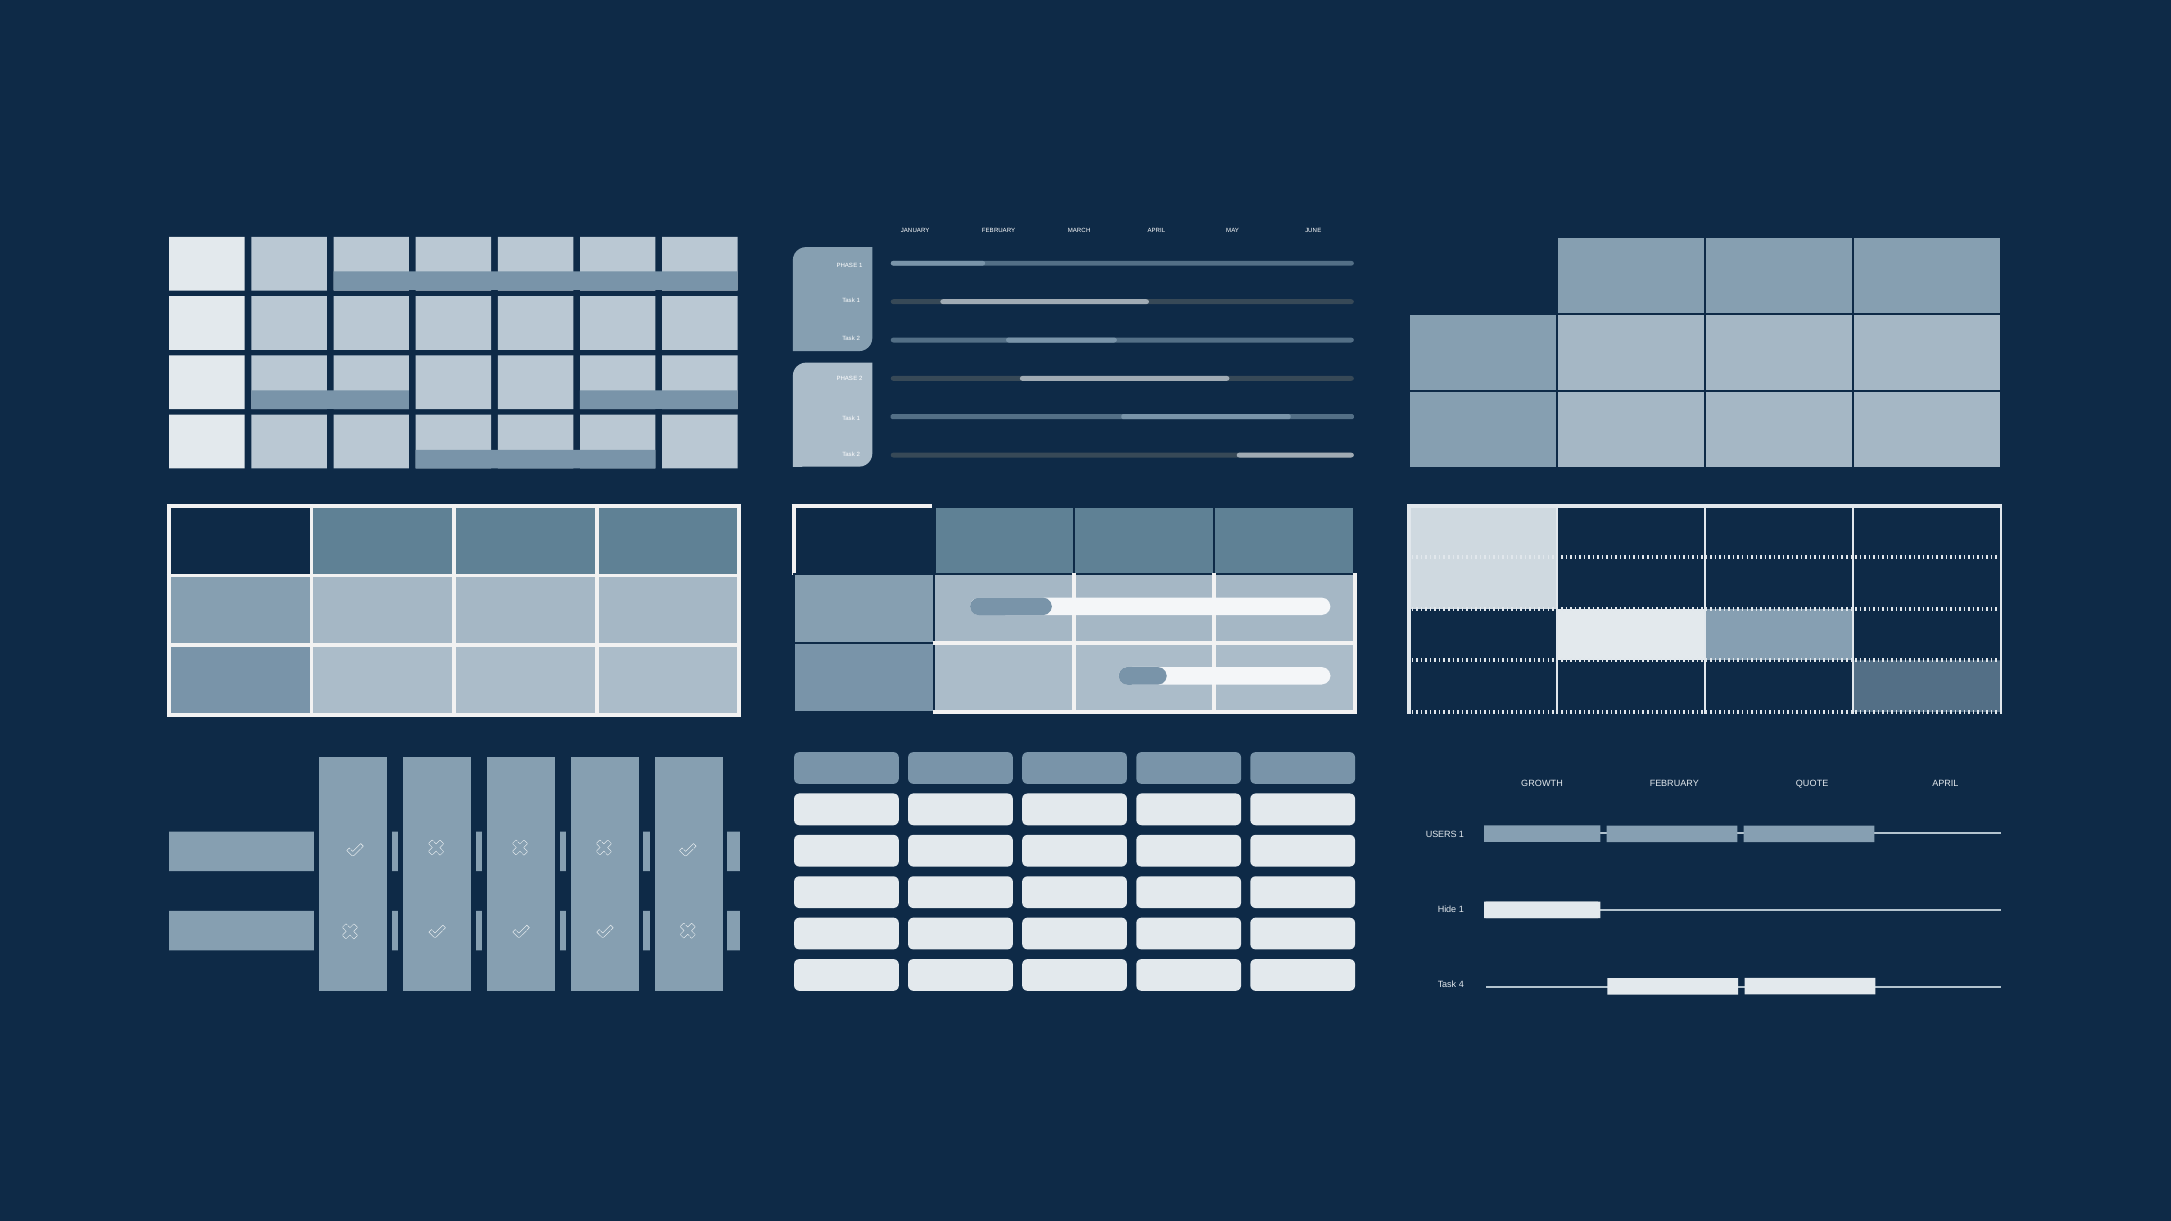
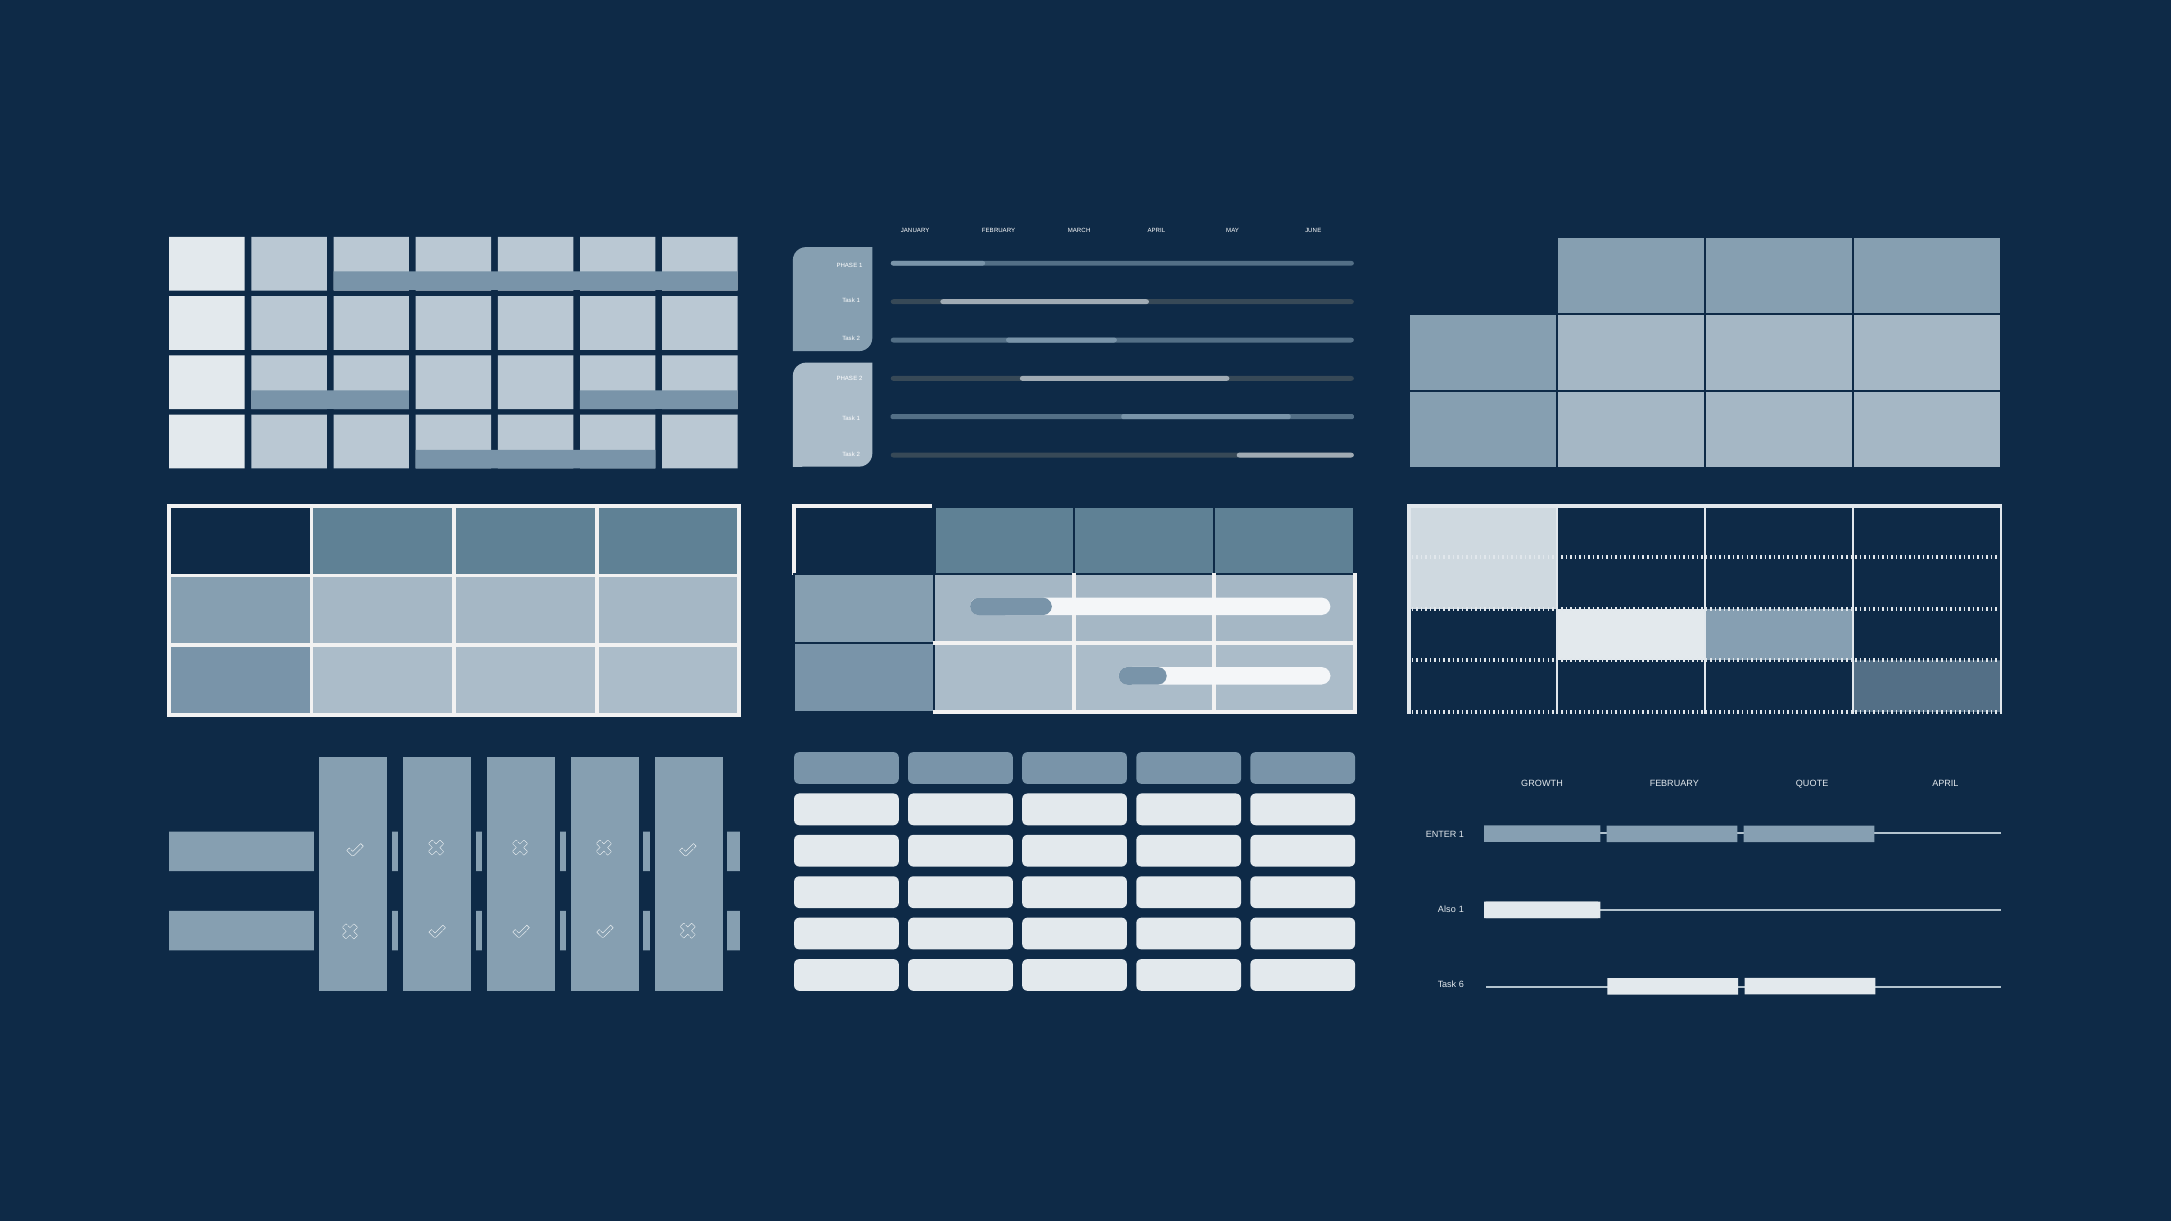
USERS: USERS -> ENTER (1441, 834)
Hide: Hide -> Also (1447, 909)
4: 4 -> 6 (1461, 984)
